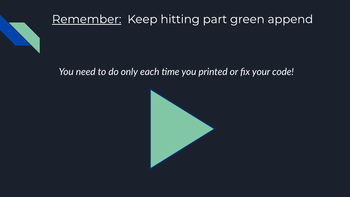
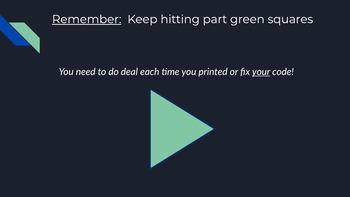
append: append -> squares (290, 19)
only: only -> deal (129, 72)
your underline: none -> present (261, 72)
